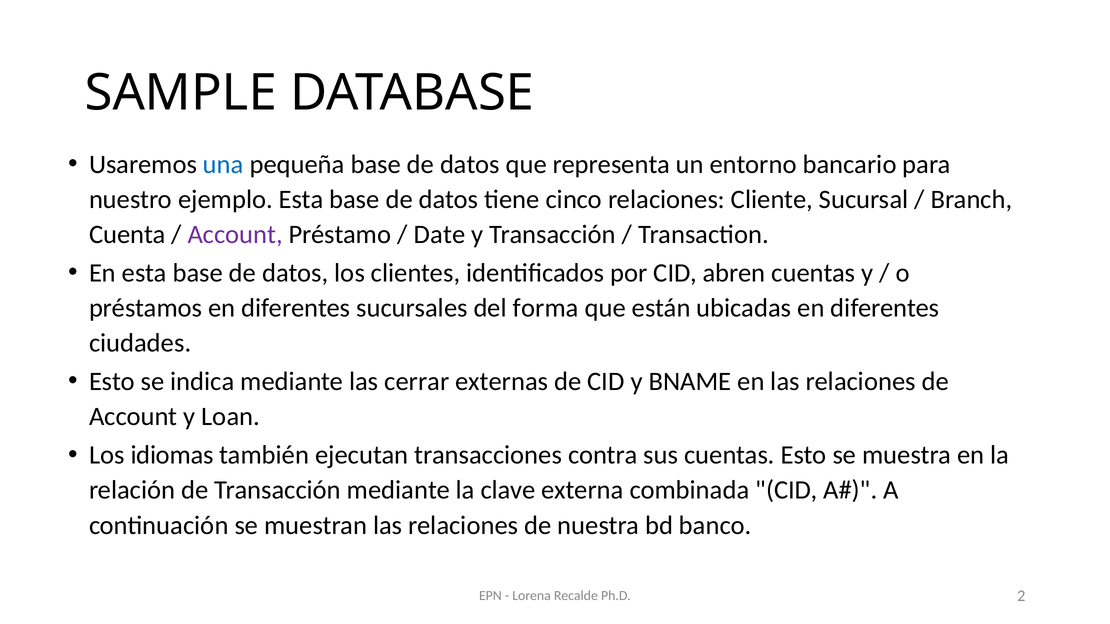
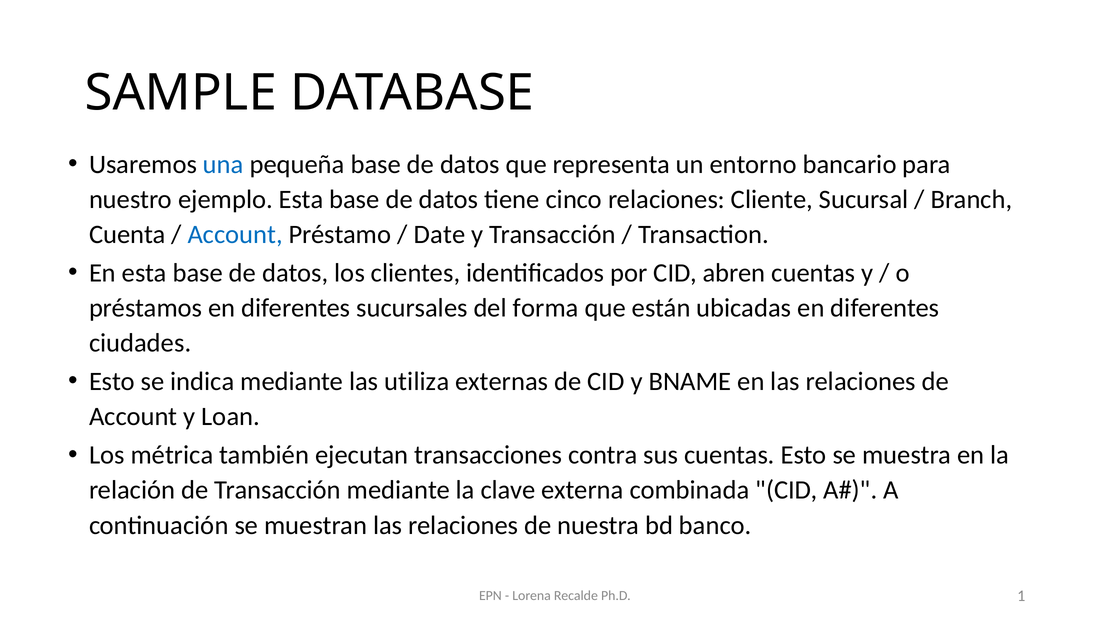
Account colour: purple -> blue (235, 235)
cerrar: cerrar -> utiliza (417, 382)
idiomas: idiomas -> métrica (172, 455)
2: 2 -> 1 (1021, 596)
